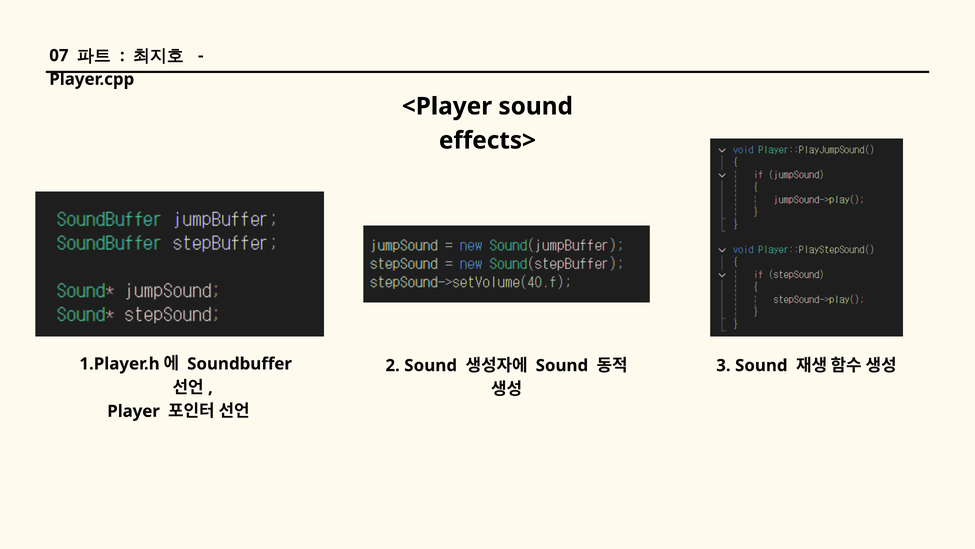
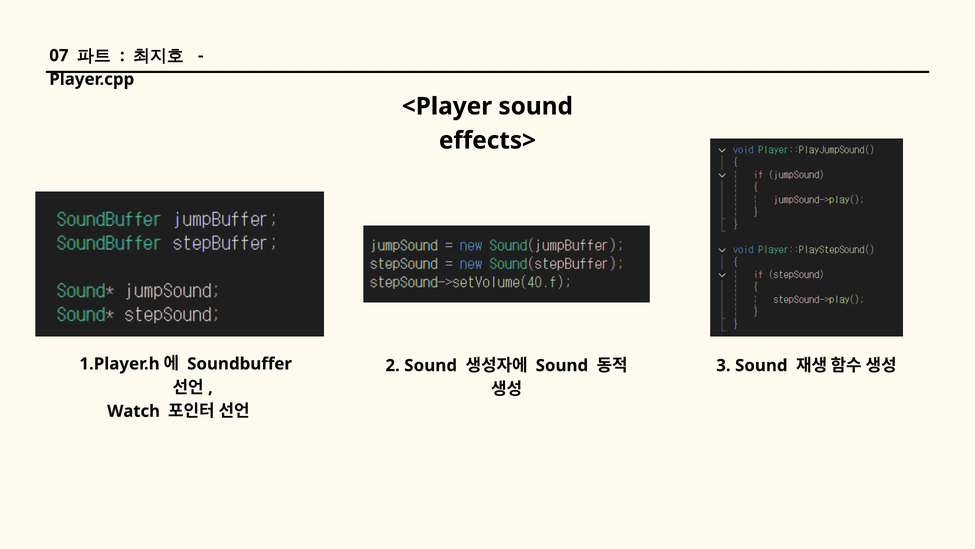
Player: Player -> Watch (134, 411)
